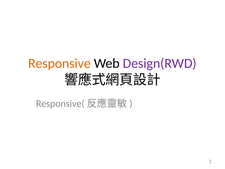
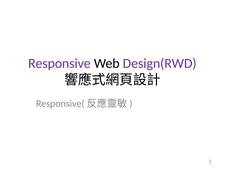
Responsive colour: orange -> purple (59, 63)
